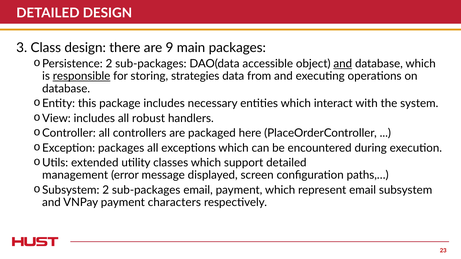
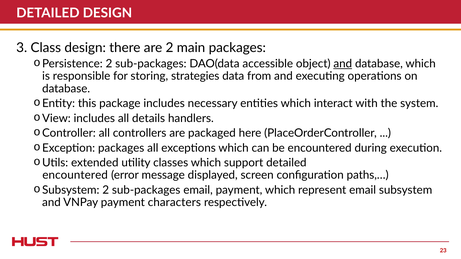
are 9: 9 -> 2 (169, 48)
responsible underline: present -> none (82, 76)
robust: robust -> details (149, 118)
management: management -> encountered (75, 175)
